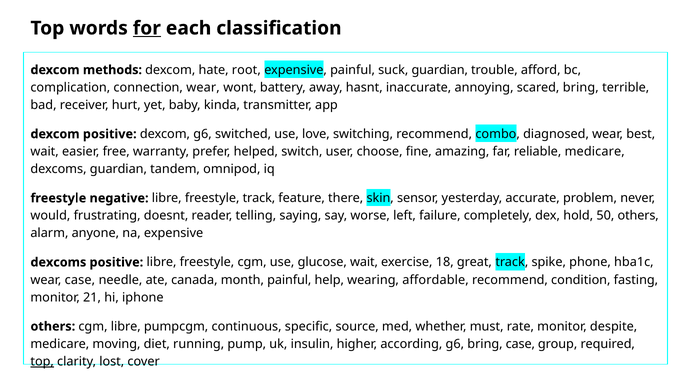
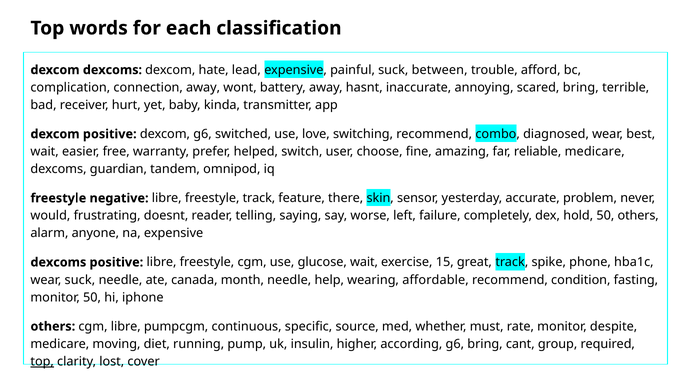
for underline: present -> none (147, 28)
dexcom methods: methods -> dexcoms (112, 70)
root: root -> lead (246, 70)
suck guardian: guardian -> between (440, 70)
connection wear: wear -> away (203, 87)
18: 18 -> 15 (445, 262)
wear case: case -> suck (80, 280)
month painful: painful -> needle (289, 280)
monitor 21: 21 -> 50 (92, 297)
bring case: case -> cant (520, 344)
